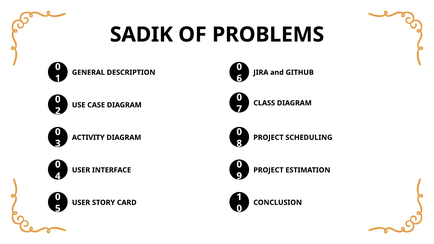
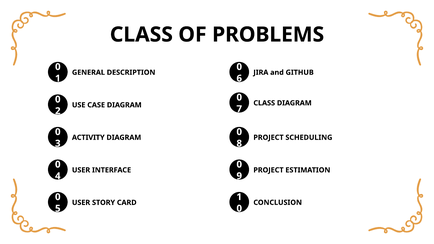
SADIK: SADIK -> CLASS (141, 35)
